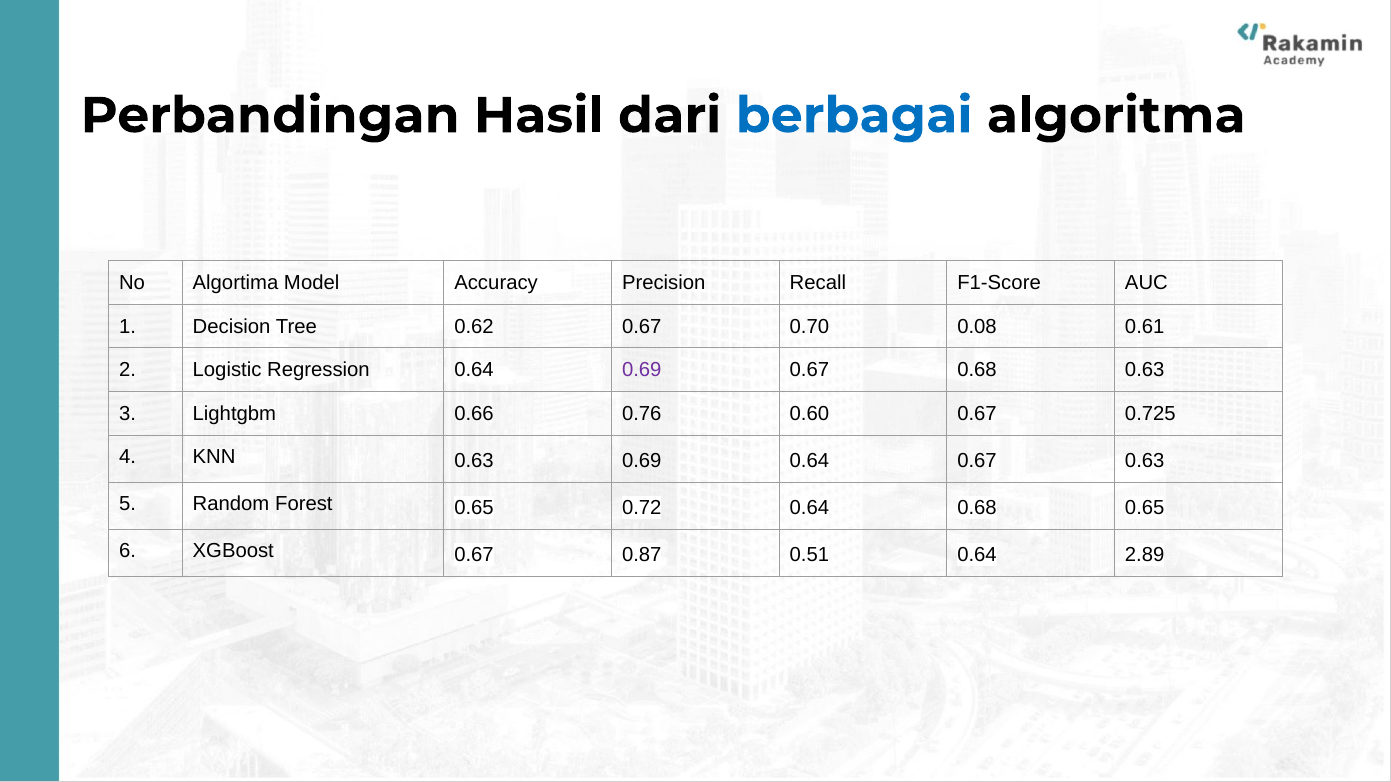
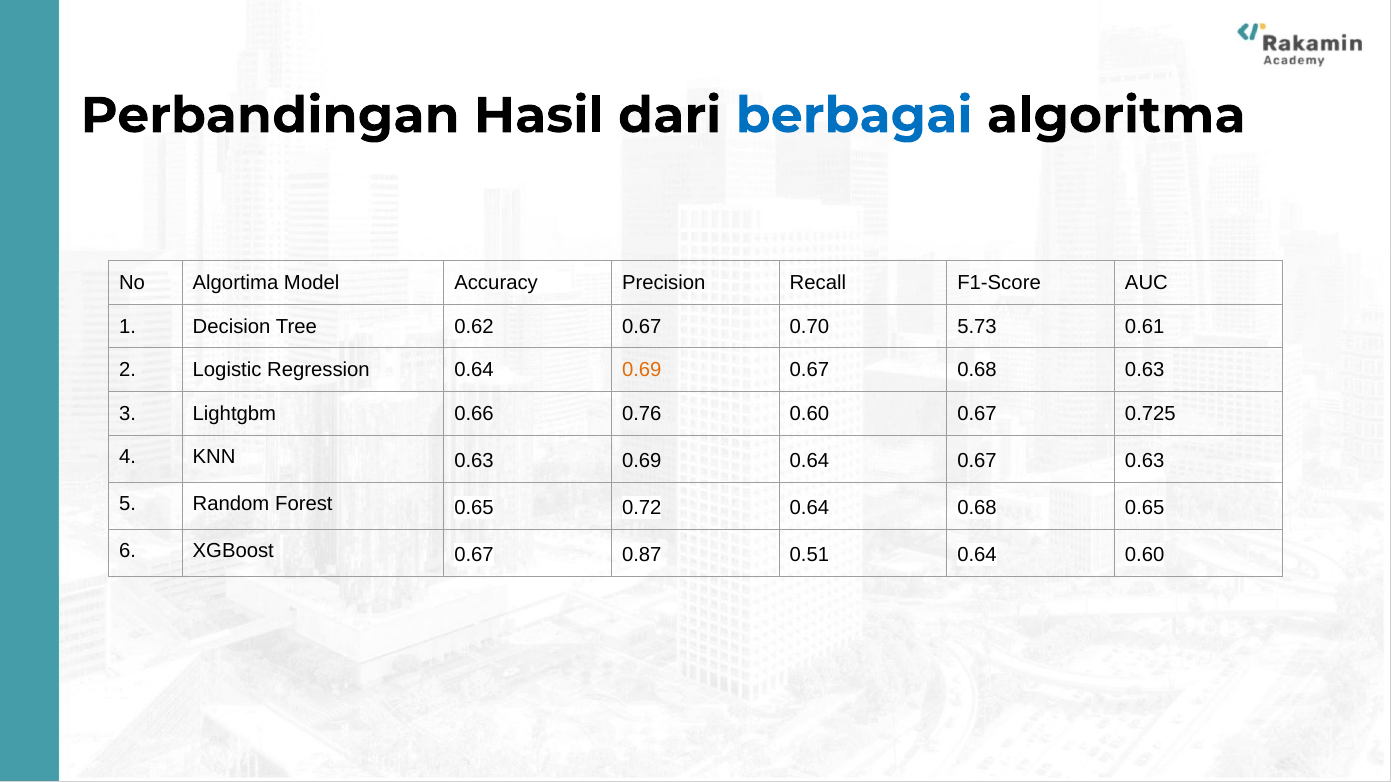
0.08: 0.08 -> 5.73 (977, 327)
0.69 colour: purple -> orange (642, 370)
0.64 2.89: 2.89 -> 0.60 (1145, 555)
